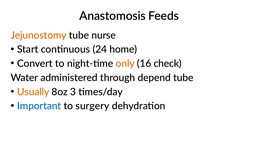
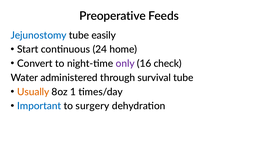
Anastomosis: Anastomosis -> Preoperative (113, 16)
Jejunostomy colour: orange -> blue (39, 35)
nurse: nurse -> easily (104, 35)
only colour: orange -> purple (125, 63)
depend: depend -> survival (154, 78)
3: 3 -> 1 (73, 92)
